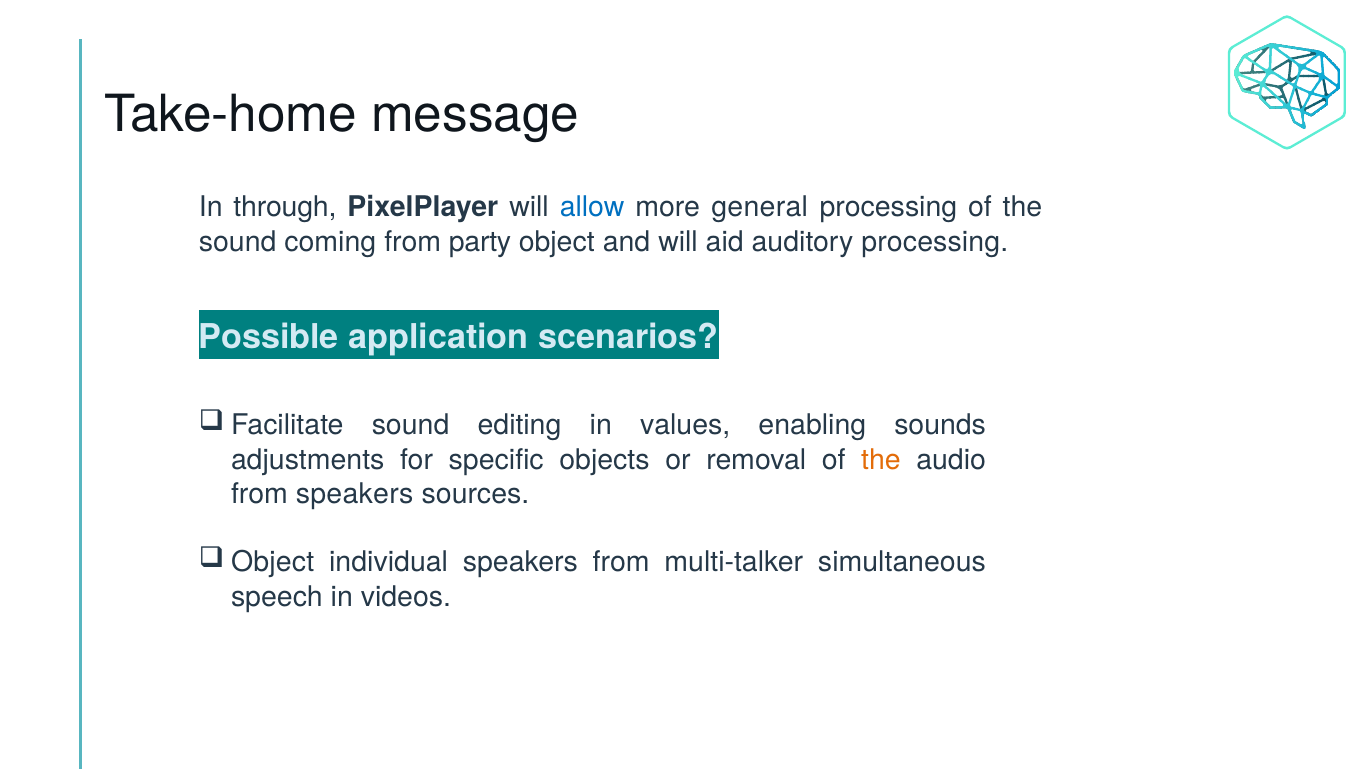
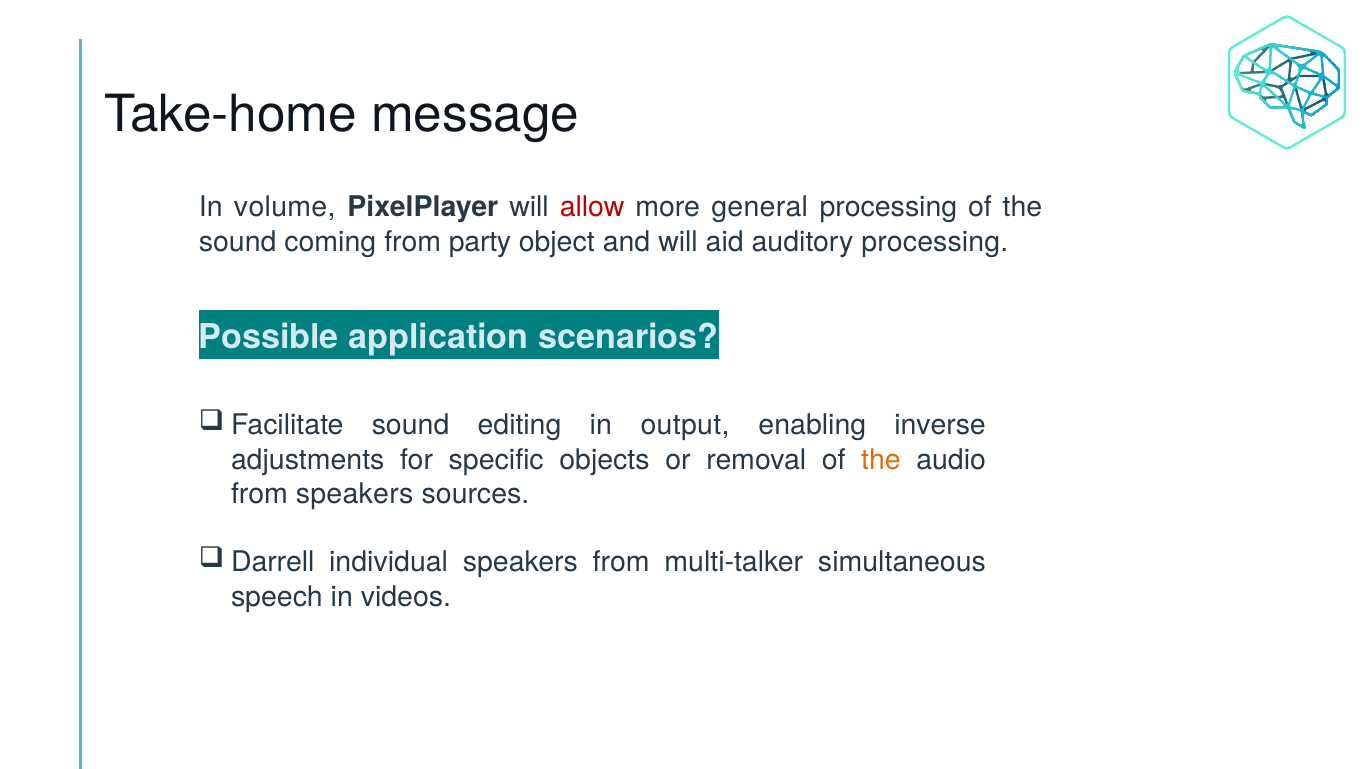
through: through -> volume (285, 208)
allow colour: blue -> red (592, 208)
values: values -> output (685, 426)
sounds: sounds -> inverse (940, 426)
Object: Object -> Darrell (273, 562)
